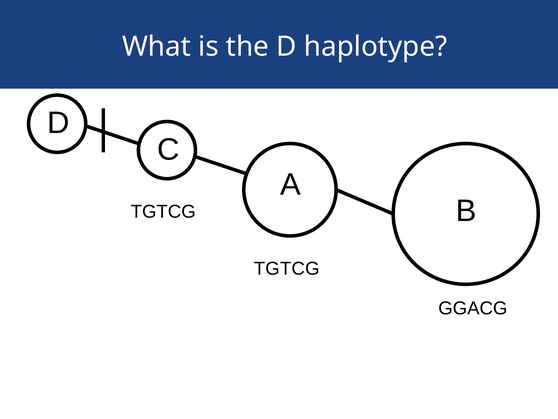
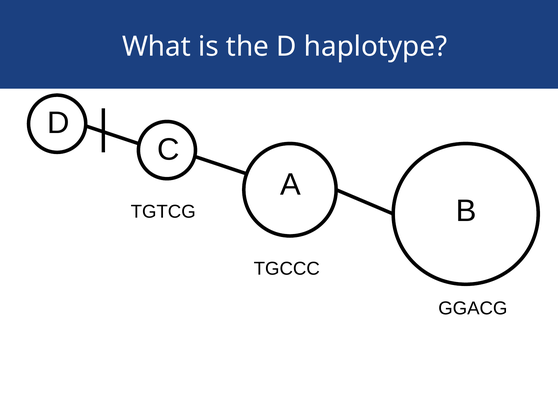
TGTCG: TGTCG -> TGCCC (287, 268)
